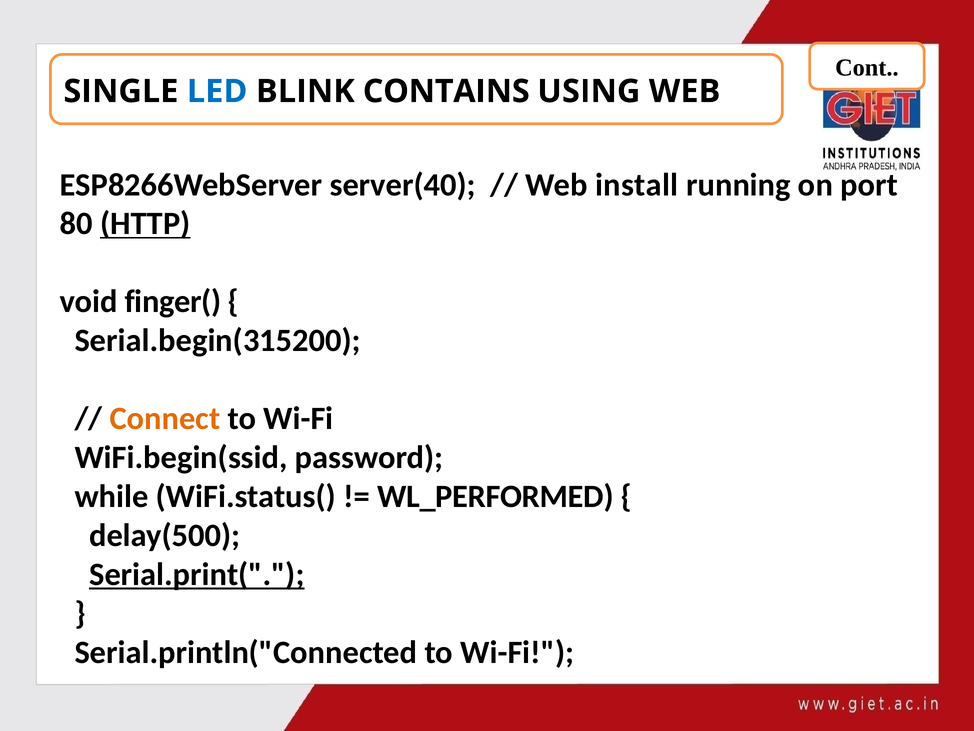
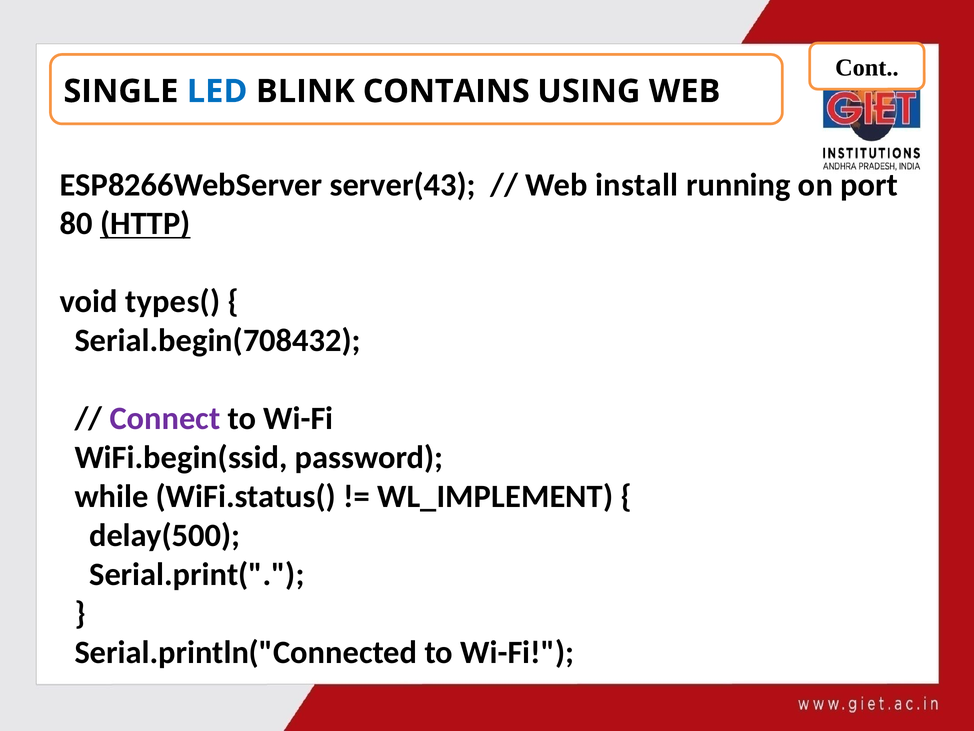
server(40: server(40 -> server(43 (403, 185)
finger(: finger( -> types( (173, 302)
Serial.begin(315200: Serial.begin(315200 -> Serial.begin(708432 (218, 340)
Connect colour: orange -> purple (165, 418)
WL_PERFORMED: WL_PERFORMED -> WL_IMPLEMENT (495, 496)
Serial.print( underline: present -> none (197, 574)
